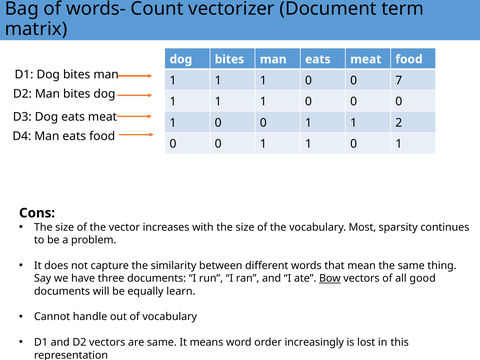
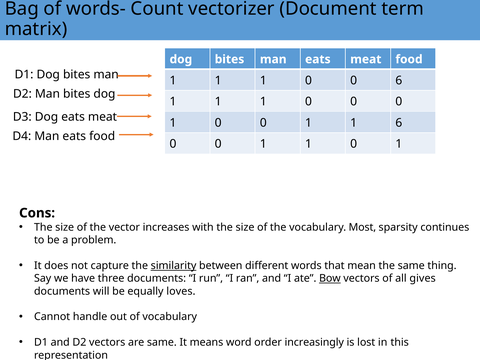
0 7: 7 -> 6 (399, 80)
1 2: 2 -> 6 (399, 123)
similarity underline: none -> present (174, 266)
good: good -> gives (423, 278)
learn: learn -> loves (181, 291)
